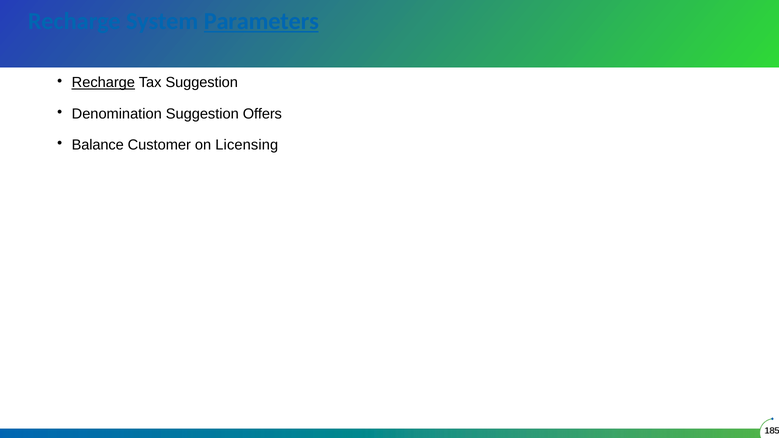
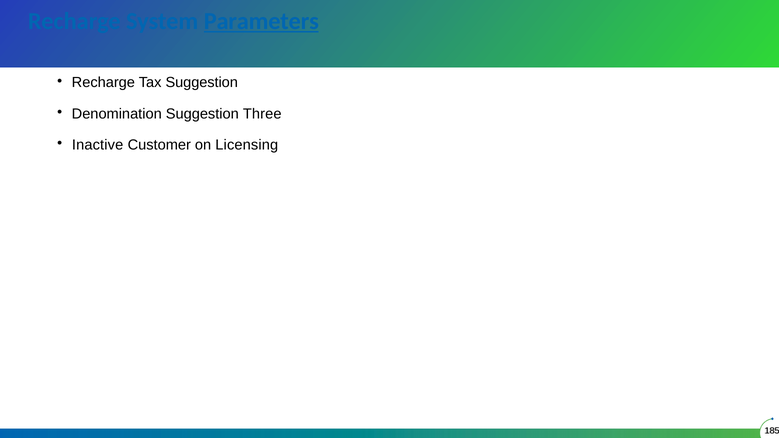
Recharge underline: present -> none (103, 83)
Offers: Offers -> Three (262, 114)
Balance: Balance -> Inactive (98, 145)
